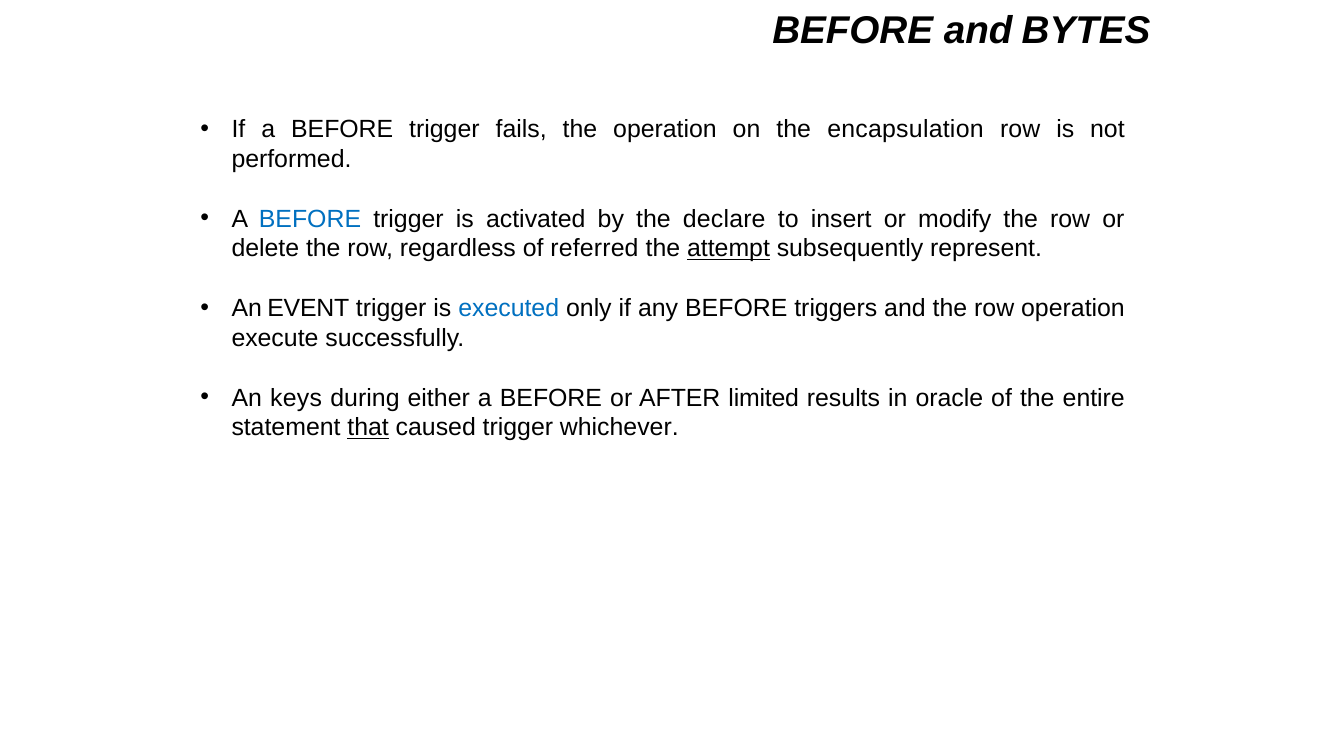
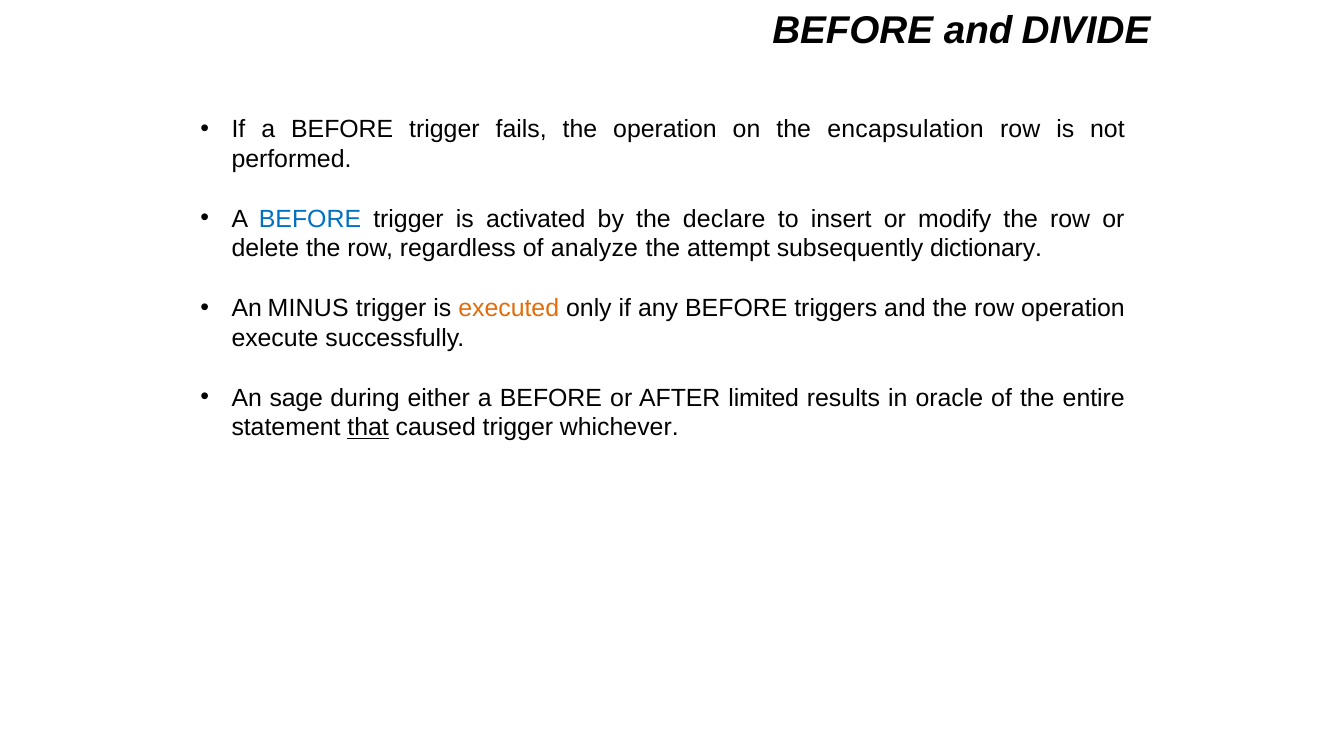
BYTES: BYTES -> DIVIDE (1086, 31)
referred: referred -> analyze (594, 249)
attempt underline: present -> none (728, 249)
represent: represent -> dictionary (986, 249)
EVENT: EVENT -> MINUS (308, 308)
executed colour: blue -> orange (509, 308)
keys: keys -> sage (296, 398)
